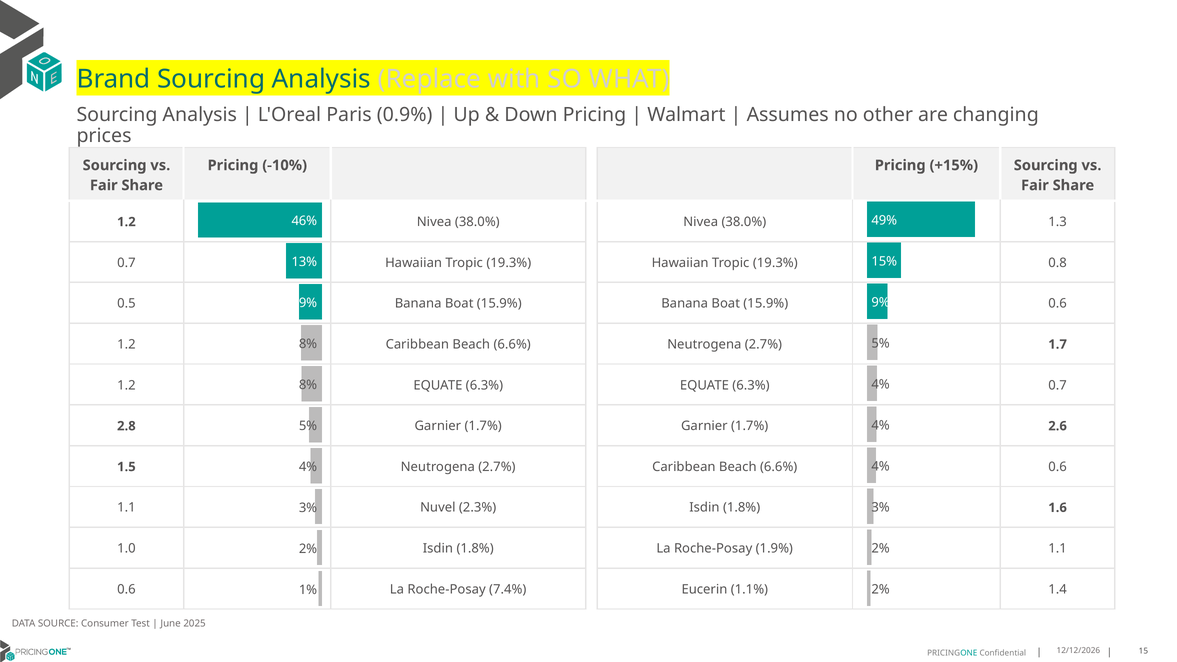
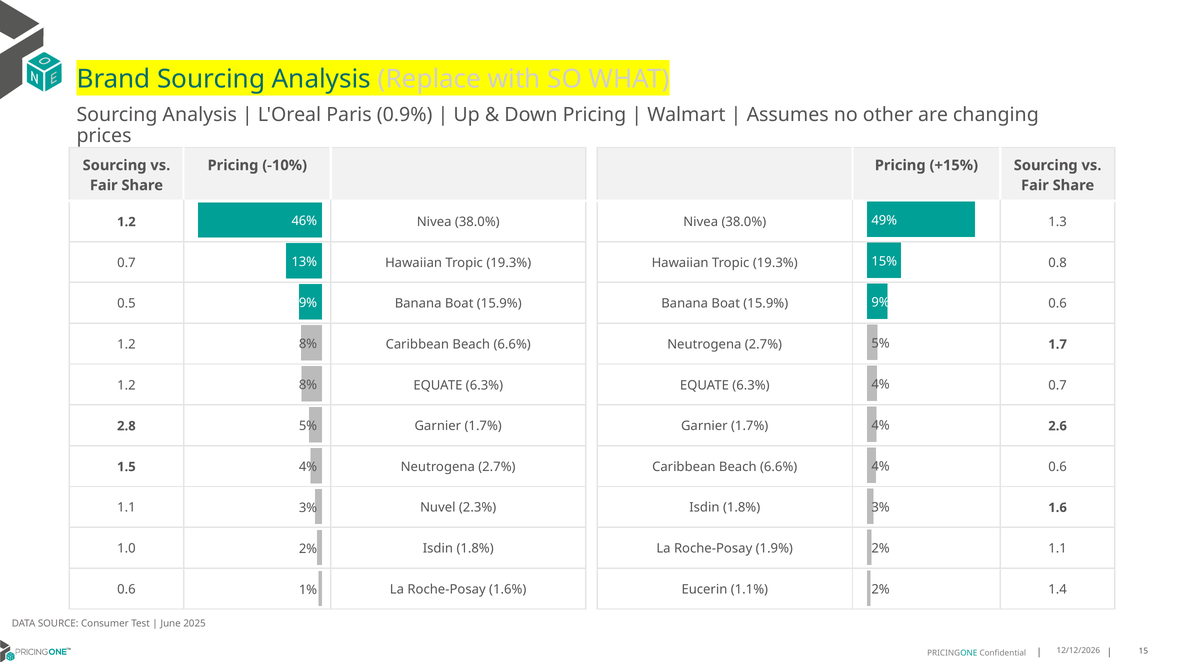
7.4%: 7.4% -> 1.6% (508, 589)
